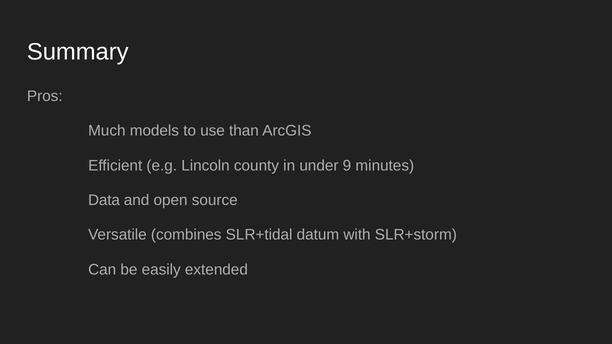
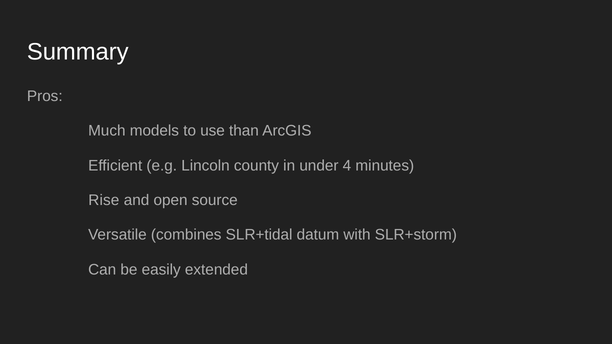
9: 9 -> 4 (347, 166)
Data: Data -> Rise (104, 200)
